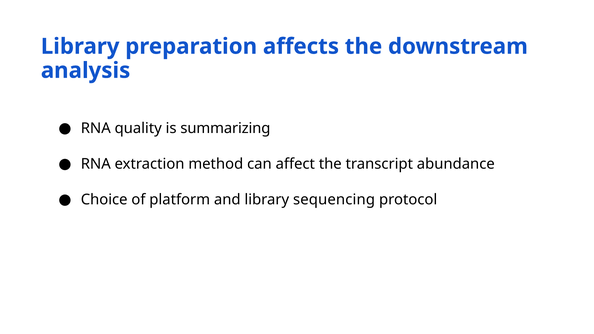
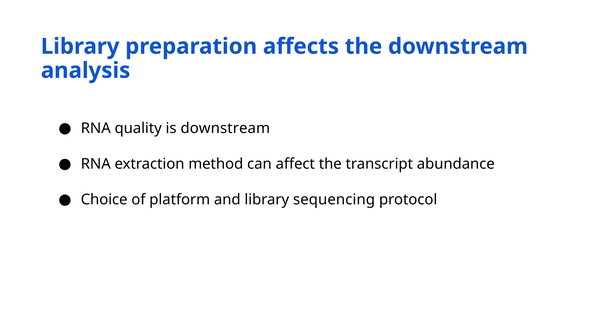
is summarizing: summarizing -> downstream (225, 128)
